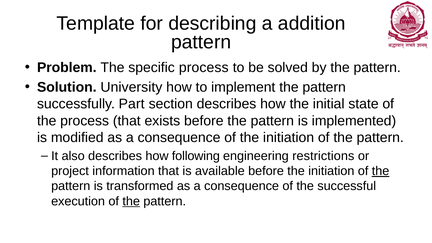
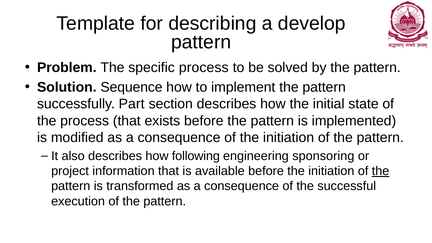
addition: addition -> develop (312, 24)
University: University -> Sequence (132, 87)
restrictions: restrictions -> sponsoring (323, 156)
the underline: present -> none (131, 201)
